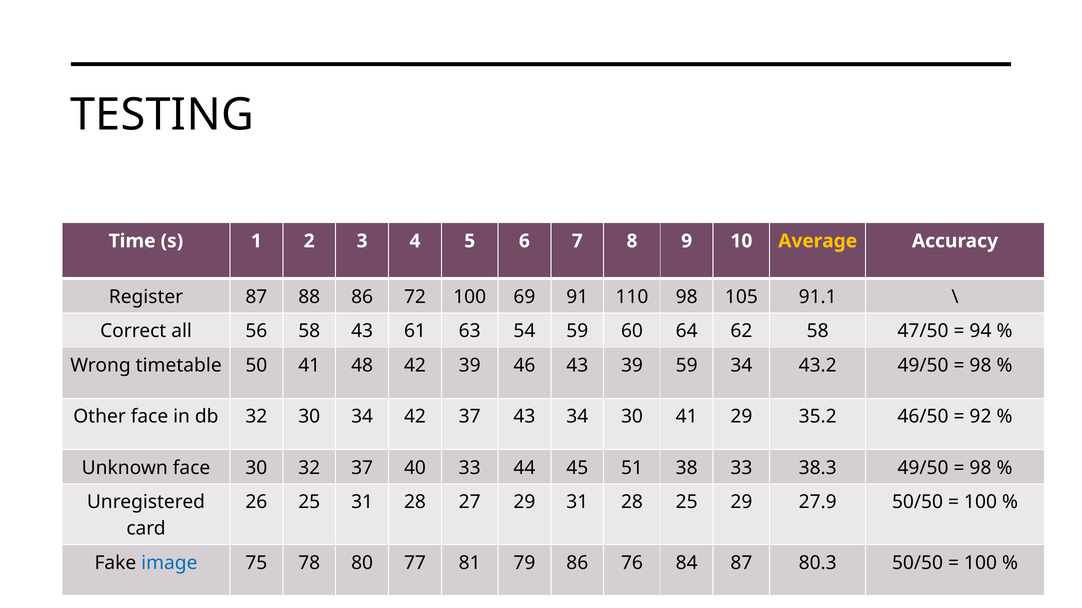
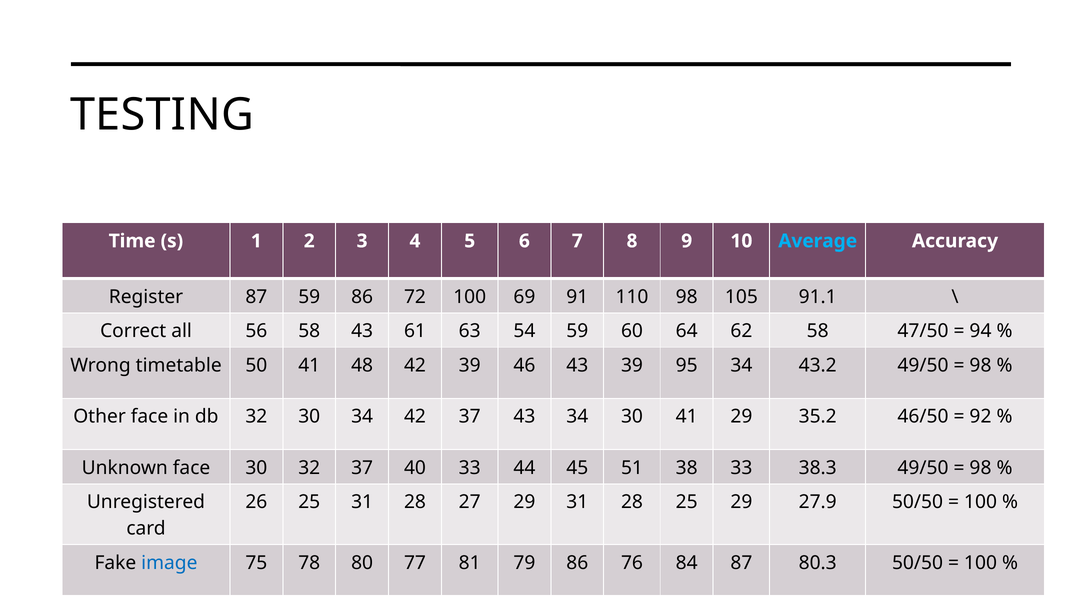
Average colour: yellow -> light blue (818, 241)
87 88: 88 -> 59 (309, 297)
39 59: 59 -> 95 (687, 366)
